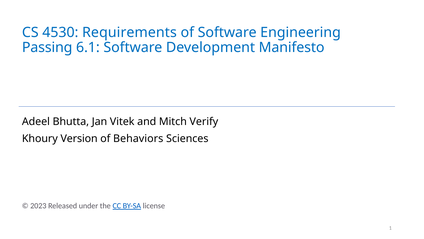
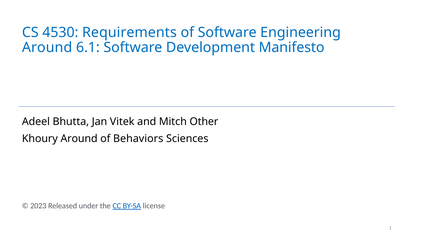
Passing: Passing -> Around (47, 48)
Verify: Verify -> Other (204, 121)
Khoury Version: Version -> Around (79, 138)
